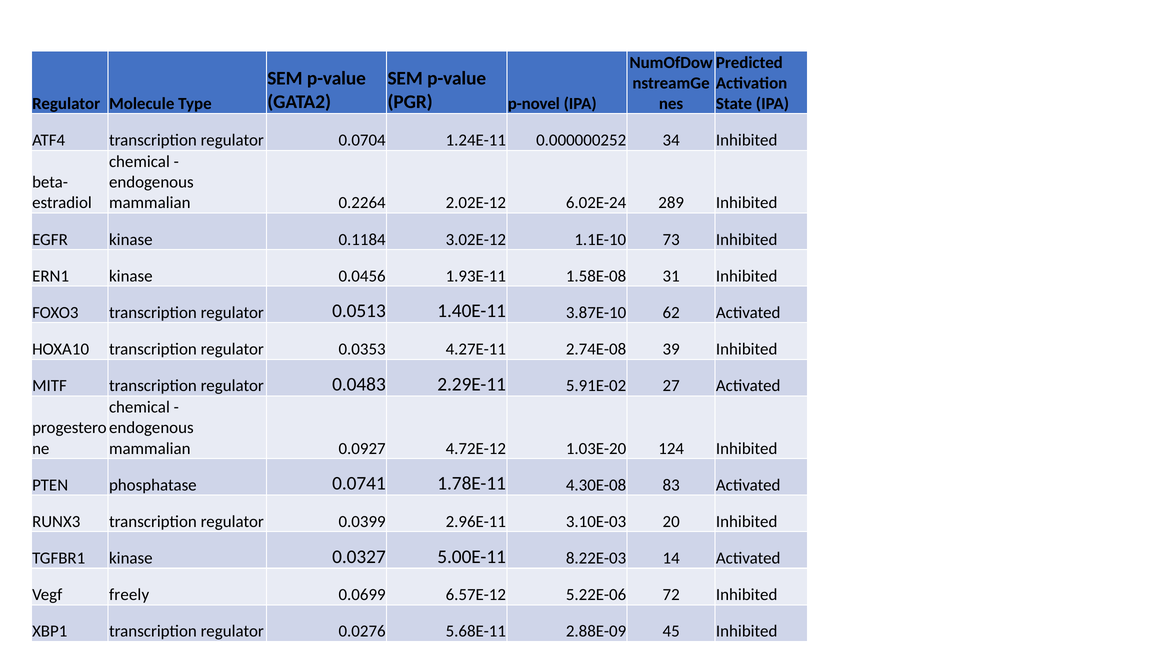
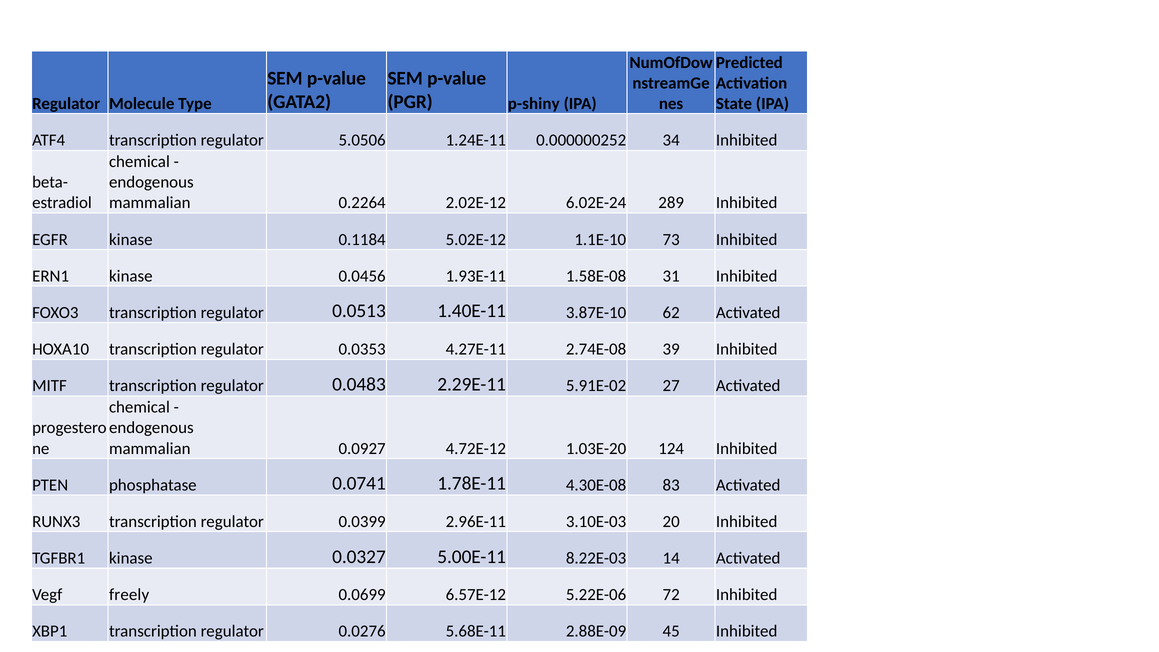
p-novel: p-novel -> p-shiny (534, 104)
0.0704: 0.0704 -> 5.0506 (362, 140)
3.02E-12: 3.02E-12 -> 5.02E-12 (476, 239)
